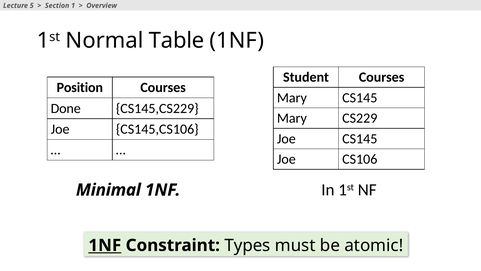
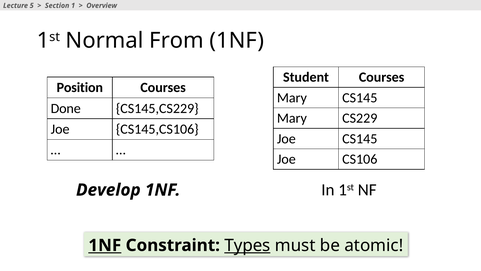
Table: Table -> From (177, 40)
Minimal: Minimal -> Develop (108, 190)
Types underline: none -> present (247, 245)
